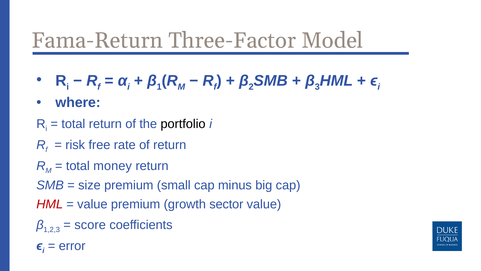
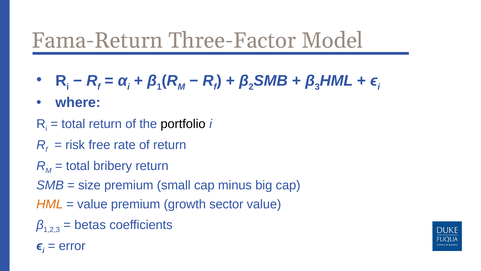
money: money -> bribery (113, 166)
HML colour: red -> orange (50, 204)
score: score -> betas (90, 225)
